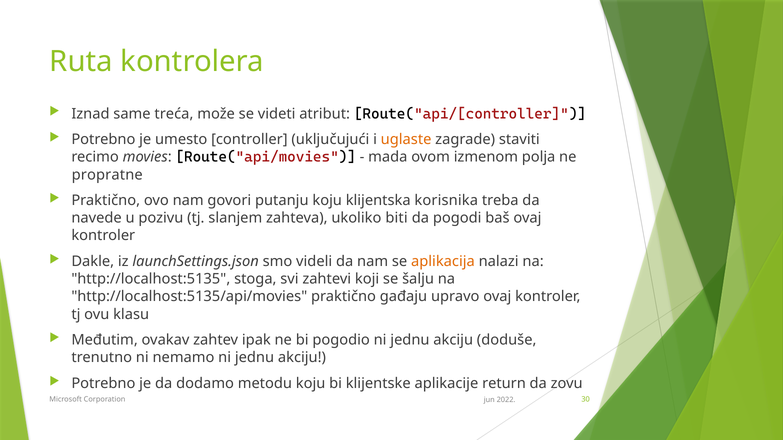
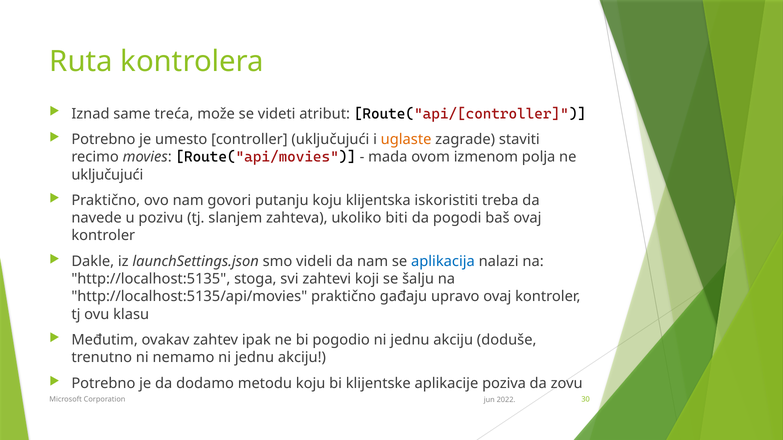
propratne: propratne -> uključujući (107, 175)
korisnika: korisnika -> iskoristiti (446, 201)
aplikacija colour: orange -> blue (443, 262)
return: return -> poziva (504, 384)
